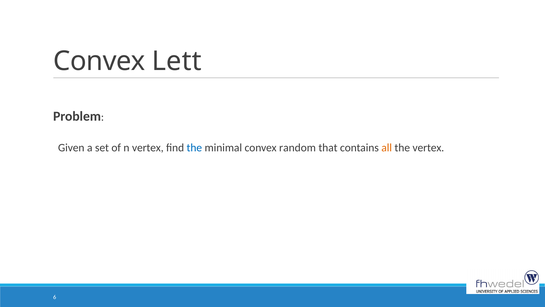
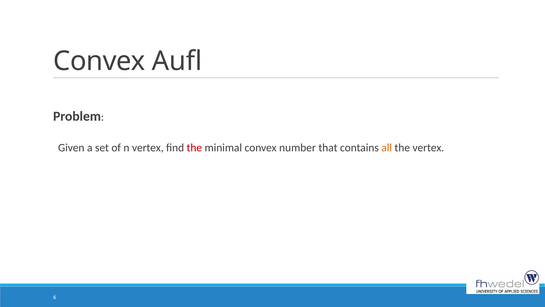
Lett: Lett -> Aufl (177, 61)
the colour: blue -> red (194, 148)
random: random -> number (298, 148)
